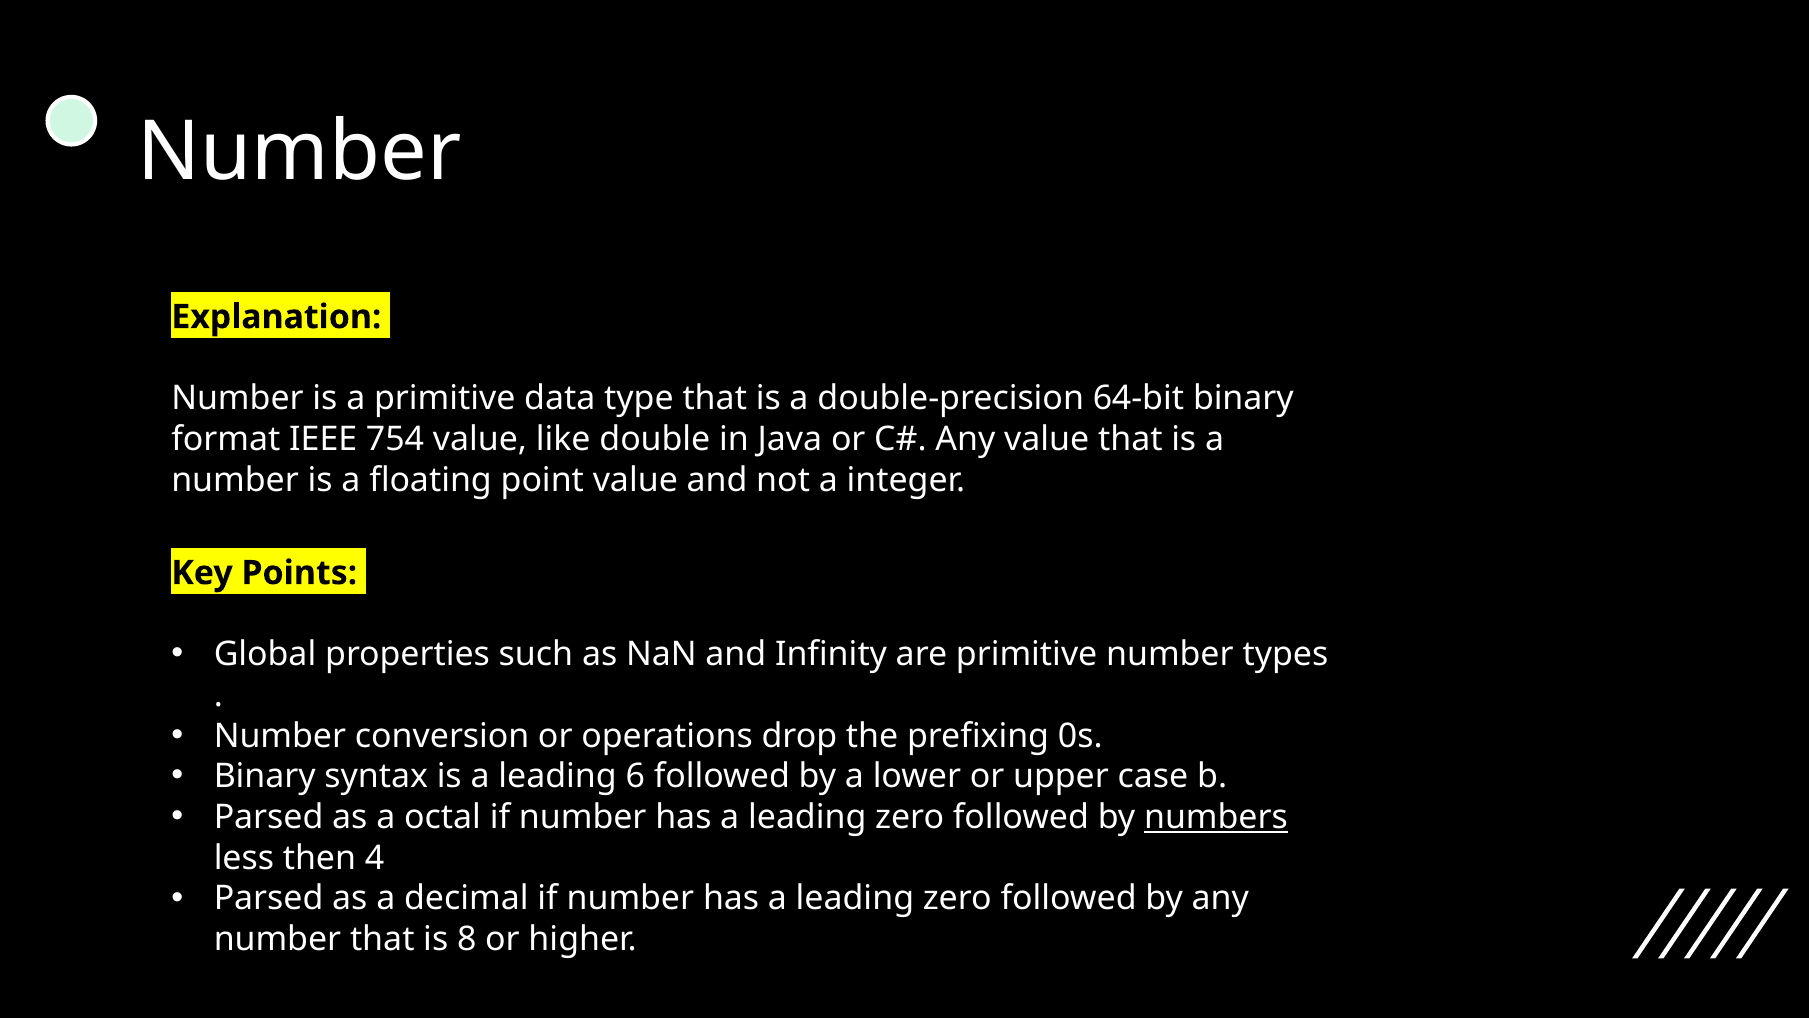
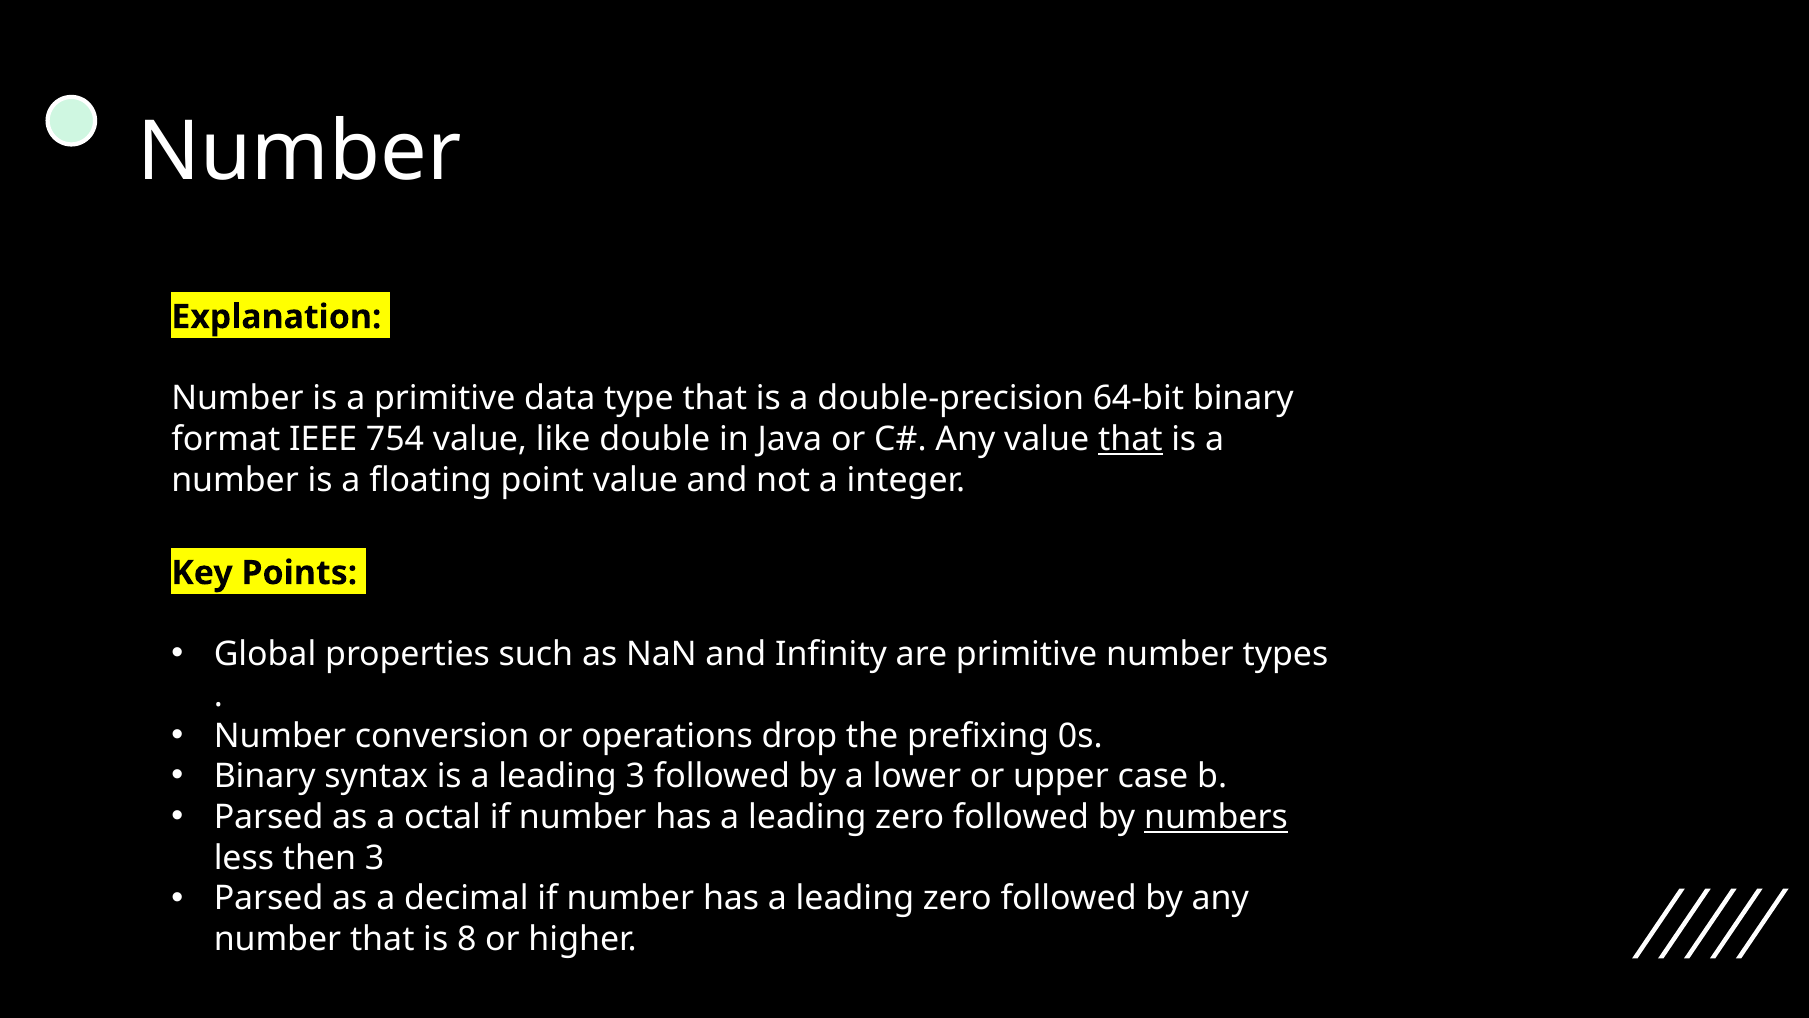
that underline: none -> present (1130, 439)
leading 6: 6 -> 3 (635, 776)
then 4: 4 -> 3 (375, 858)
